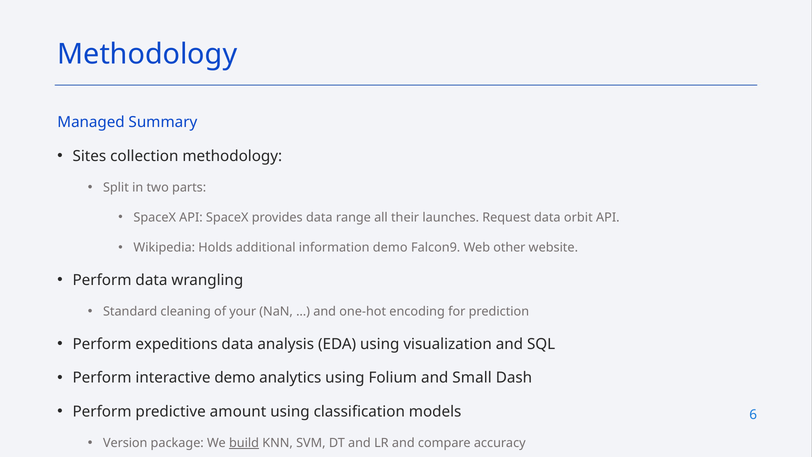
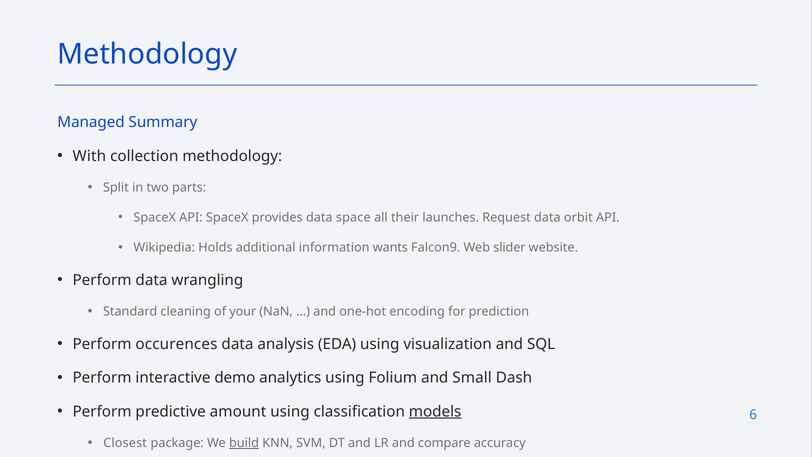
Sites: Sites -> With (89, 156)
range: range -> space (353, 217)
information demo: demo -> wants (390, 248)
other: other -> slider (509, 248)
expeditions: expeditions -> occurences (176, 344)
models underline: none -> present (435, 411)
Version: Version -> Closest (125, 443)
